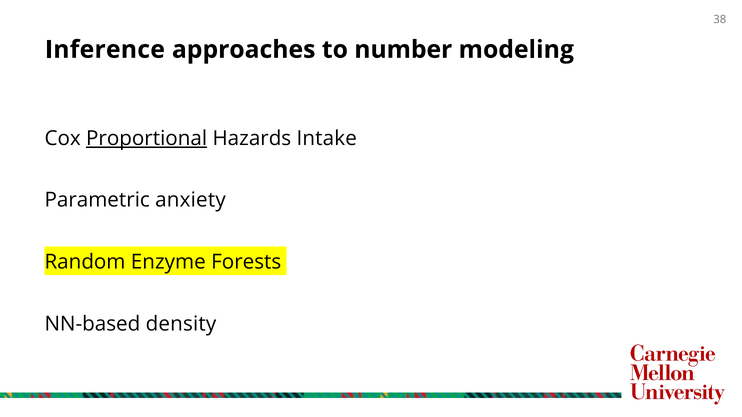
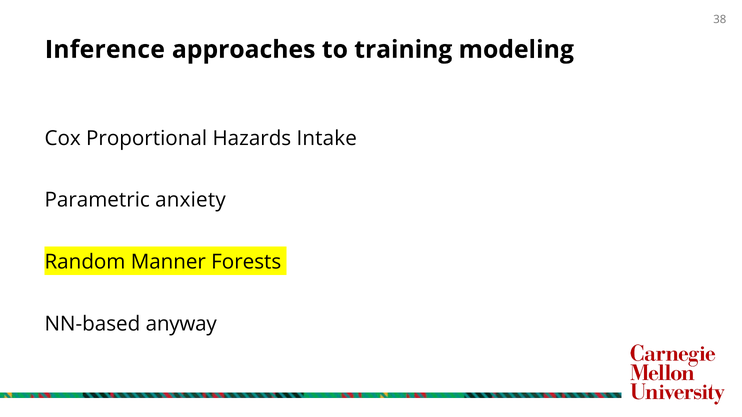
number: number -> training (403, 50)
Proportional underline: present -> none (147, 138)
Enzyme: Enzyme -> Manner (168, 262)
density: density -> anyway (181, 324)
